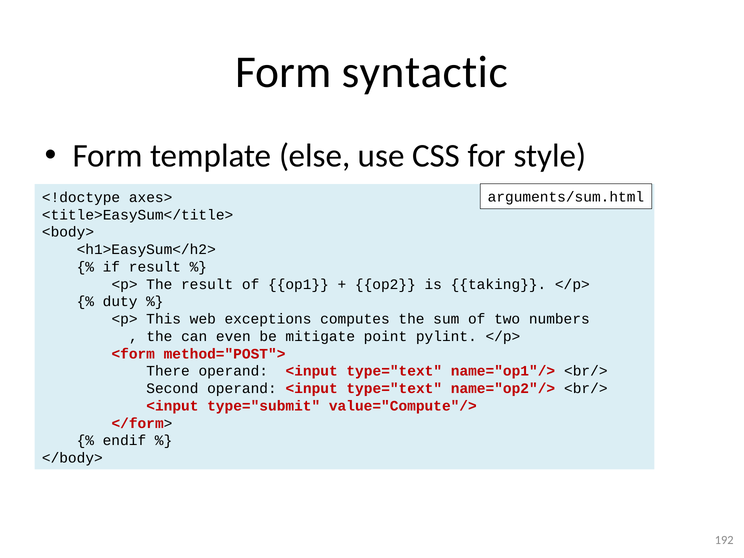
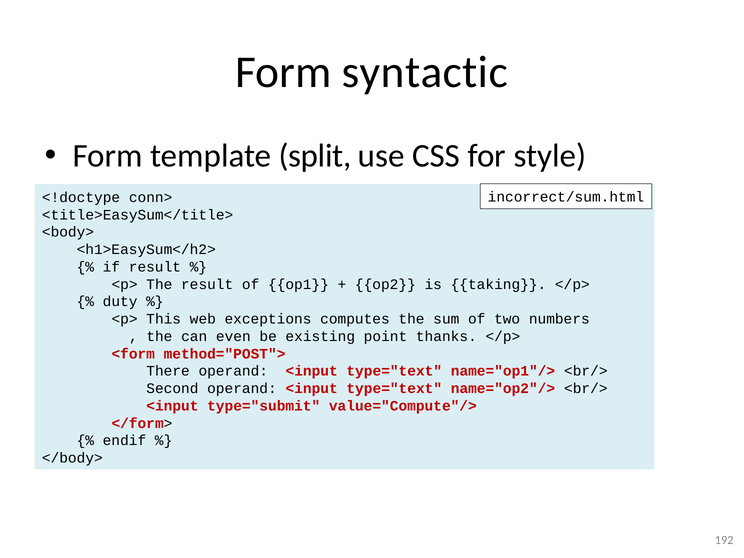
else: else -> split (315, 156)
arguments/sum.html: arguments/sum.html -> incorrect/sum.html (566, 197)
axes>: axes> -> conn> (151, 197)
mitigate: mitigate -> existing (320, 336)
pylint: pylint -> thanks (446, 336)
